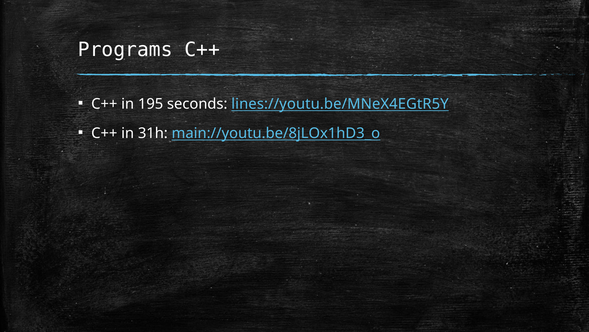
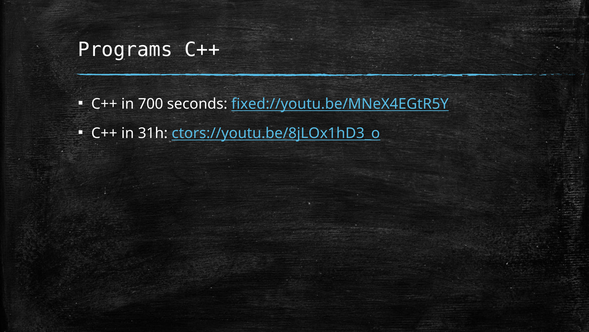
195: 195 -> 700 (151, 104)
lines://youtu.be/MNeX4EGtR5Y: lines://youtu.be/MNeX4EGtR5Y -> fixed://youtu.be/MNeX4EGtR5Y (340, 104)
main://youtu.be/8jLOx1hD3_o: main://youtu.be/8jLOx1hD3_o -> ctors://youtu.be/8jLOx1hD3_o (276, 133)
